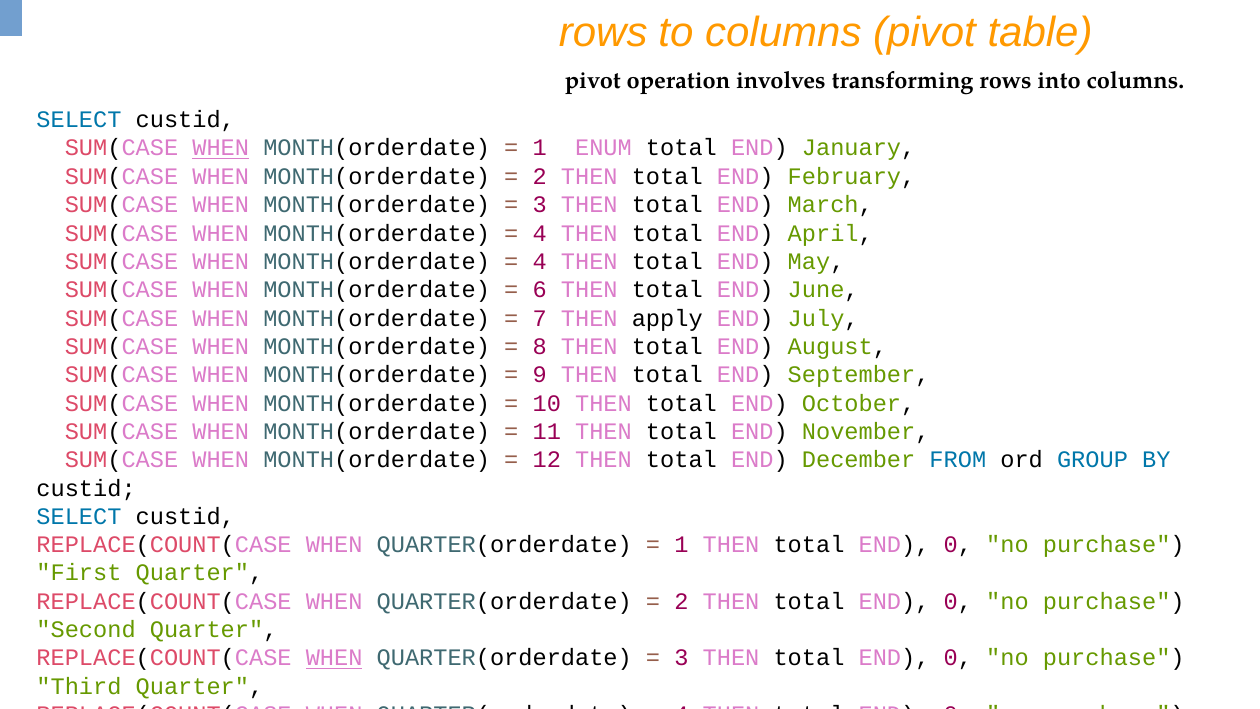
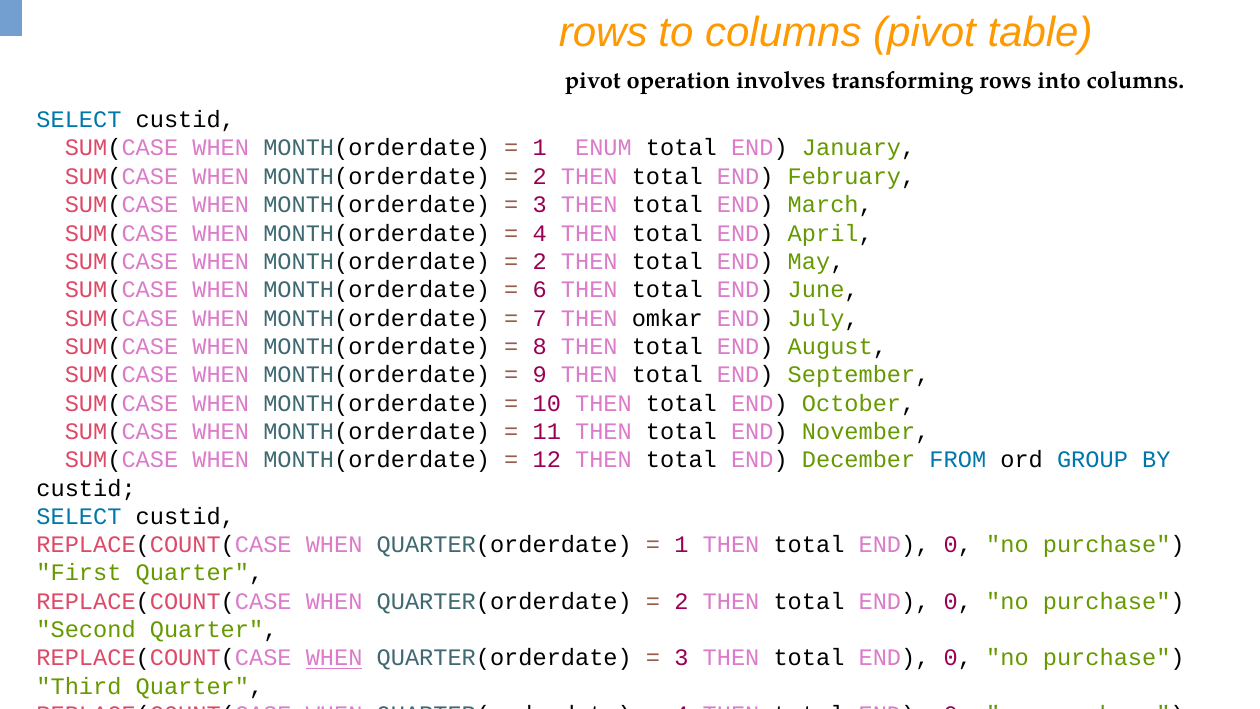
WHEN underline: present -> none (221, 148)
4: 4 -> 2 (540, 262)
apply: apply -> omkar (667, 318)
